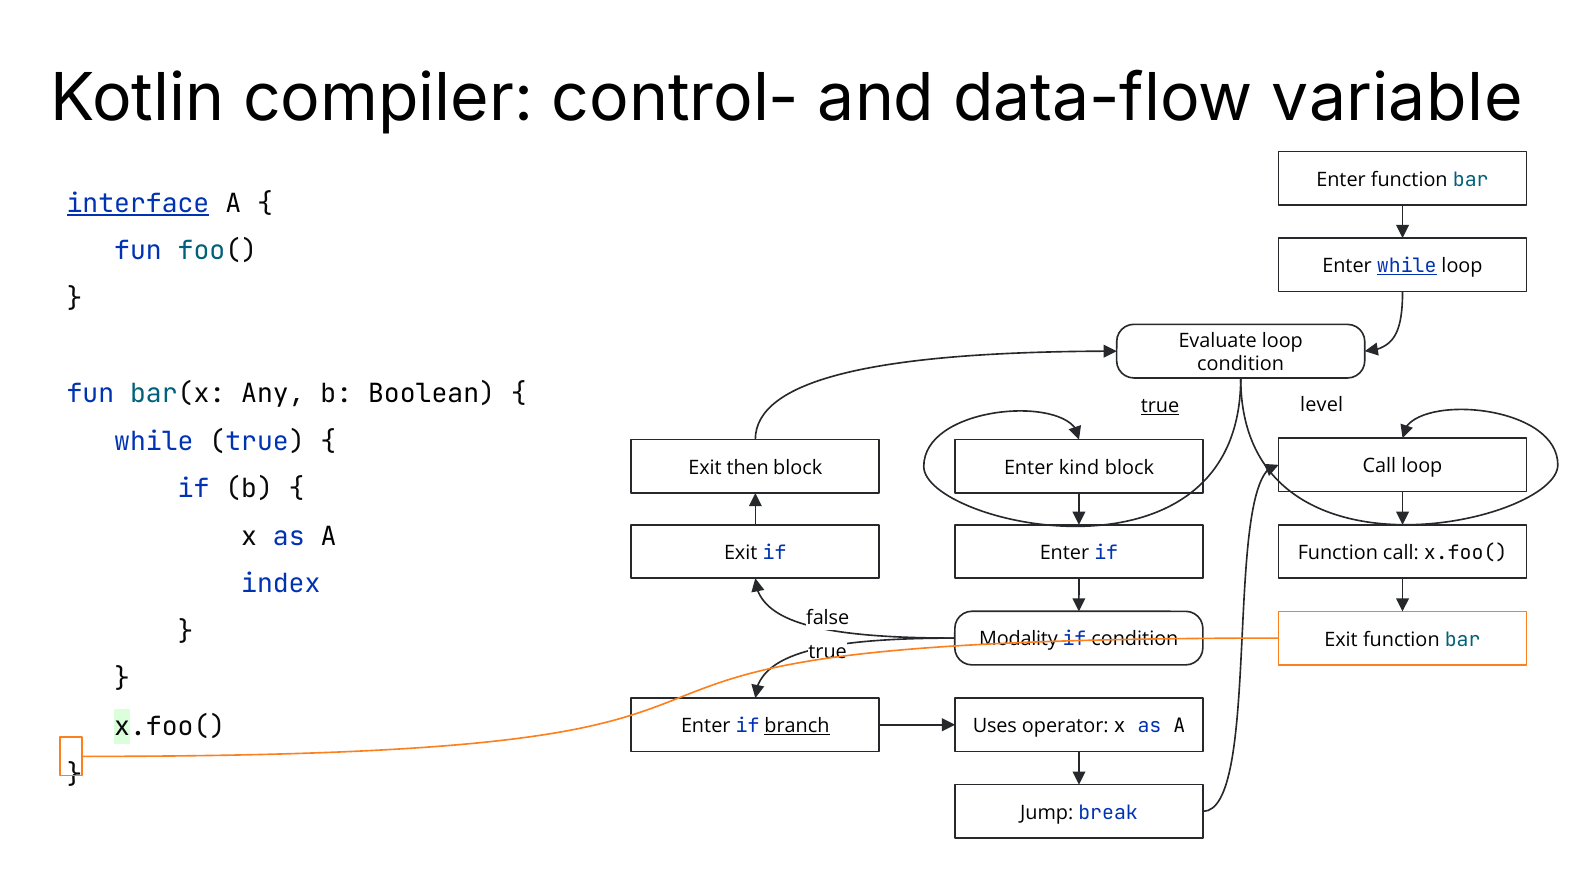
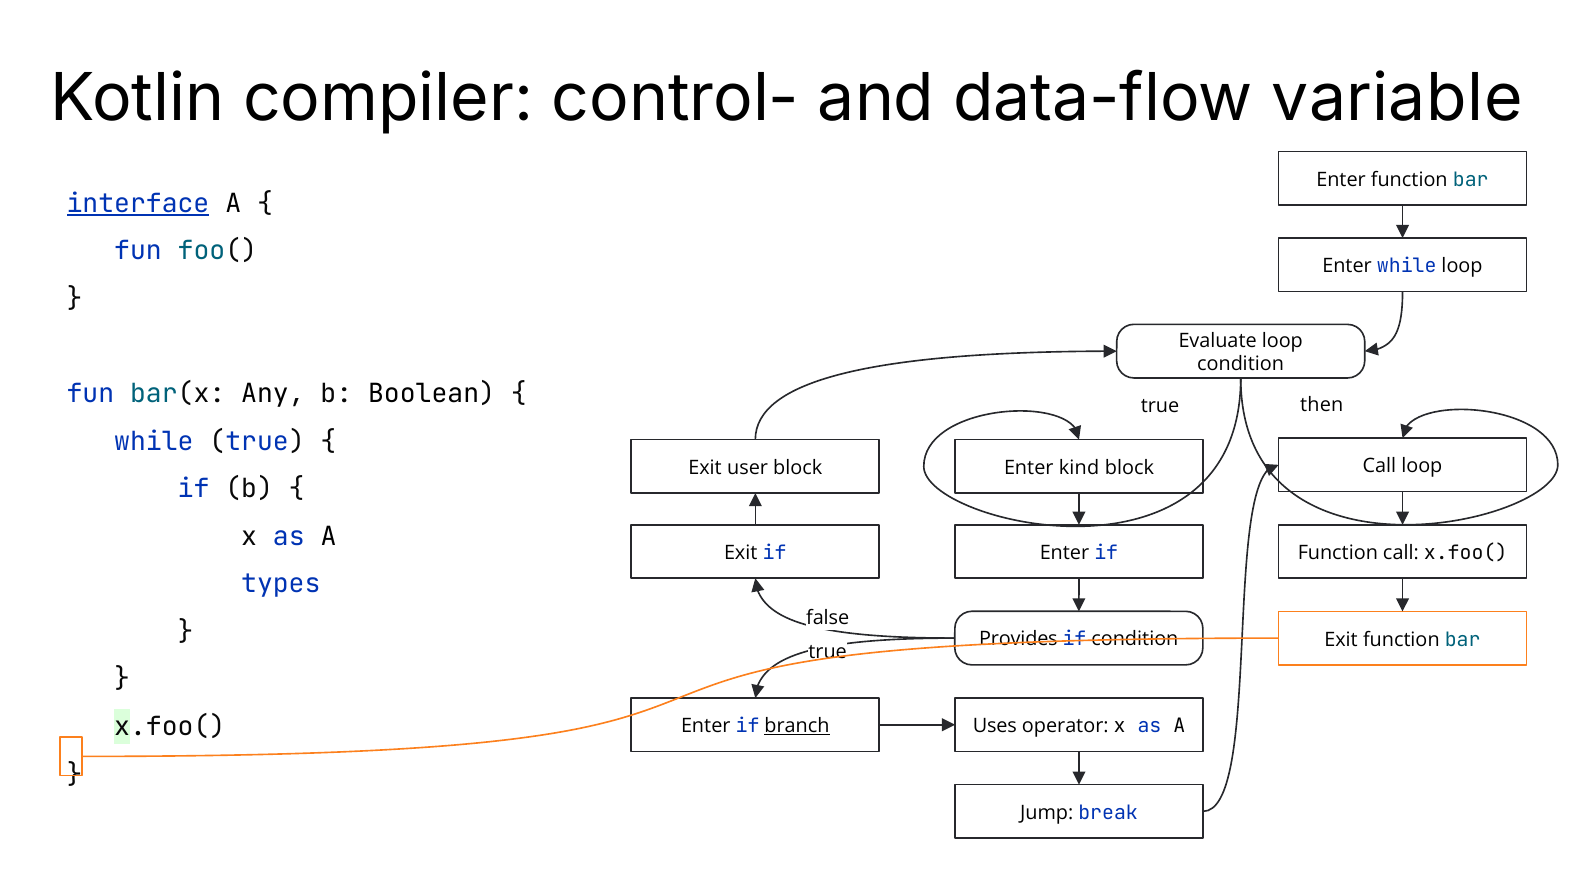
while underline: present -> none (1407, 266)
level: level -> then (1322, 406)
true underline: present -> none (1160, 406)
then: then -> user (748, 468)
index: index -> types (281, 585)
Modality: Modality -> Provides (1018, 640)
